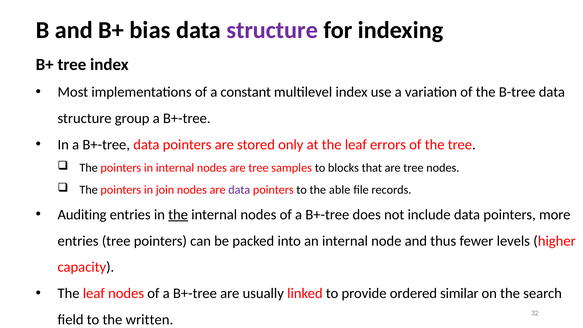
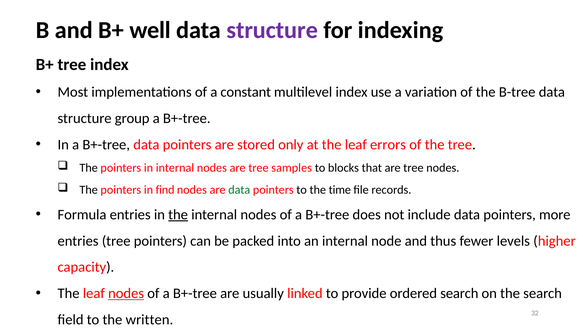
bias: bias -> well (150, 30)
join: join -> find (165, 190)
data colour: purple -> green (239, 190)
able: able -> time (340, 190)
Auditing: Auditing -> Formula (82, 215)
nodes underline: none -> present (126, 293)
ordered similar: similar -> search (459, 293)
